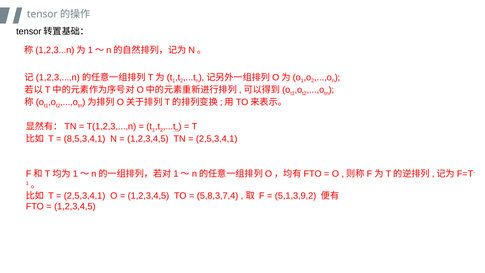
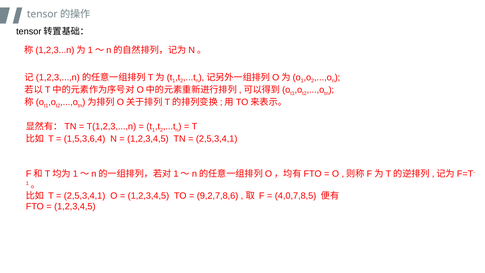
8,5,3,4,1: 8,5,3,4,1 -> 1,5,3,6,4 (85, 139)
5,8,3,7,4: 5,8,3,7,4 -> 9,2,7,8,6 (218, 196)
5,1,3,9,2: 5,1,3,9,2 -> 4,0,7,8,5 (296, 196)
